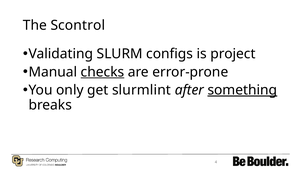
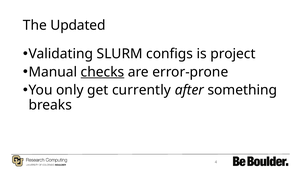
Scontrol: Scontrol -> Updated (78, 25)
slurmlint: slurmlint -> currently (141, 90)
something underline: present -> none (242, 90)
